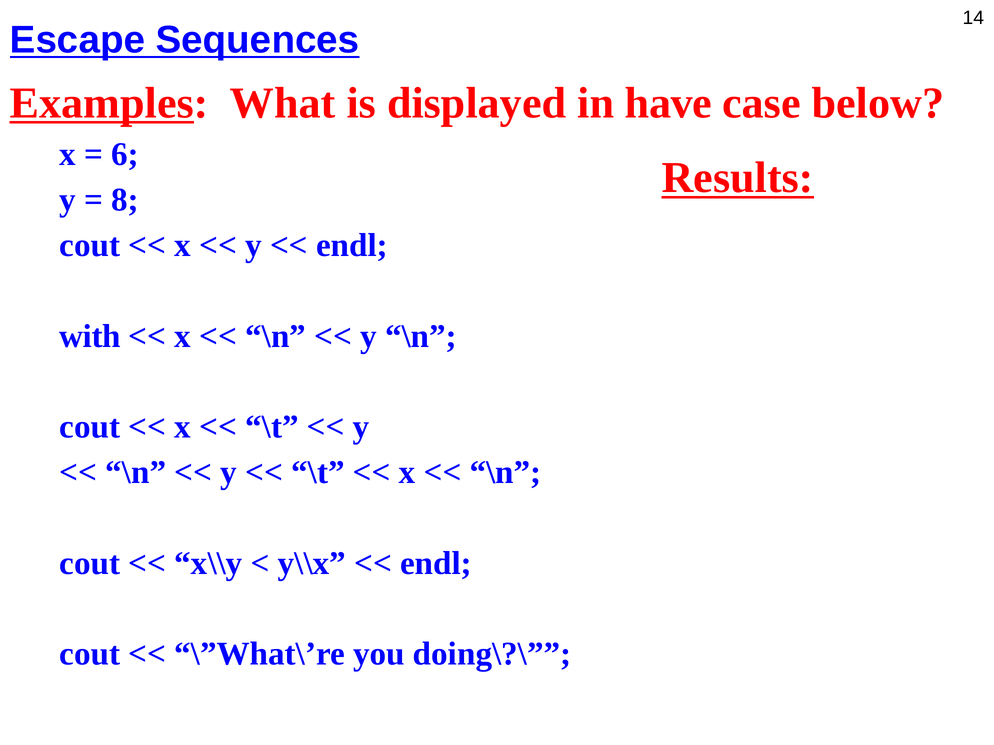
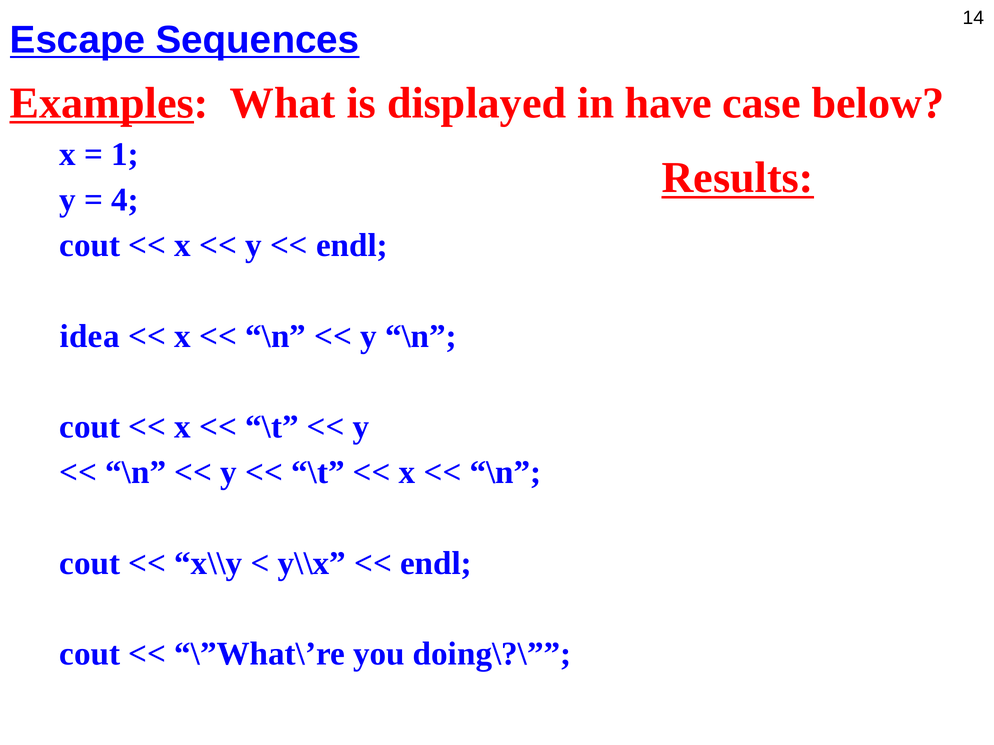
6: 6 -> 1 (125, 155)
8: 8 -> 4 (125, 200)
with: with -> idea (90, 336)
